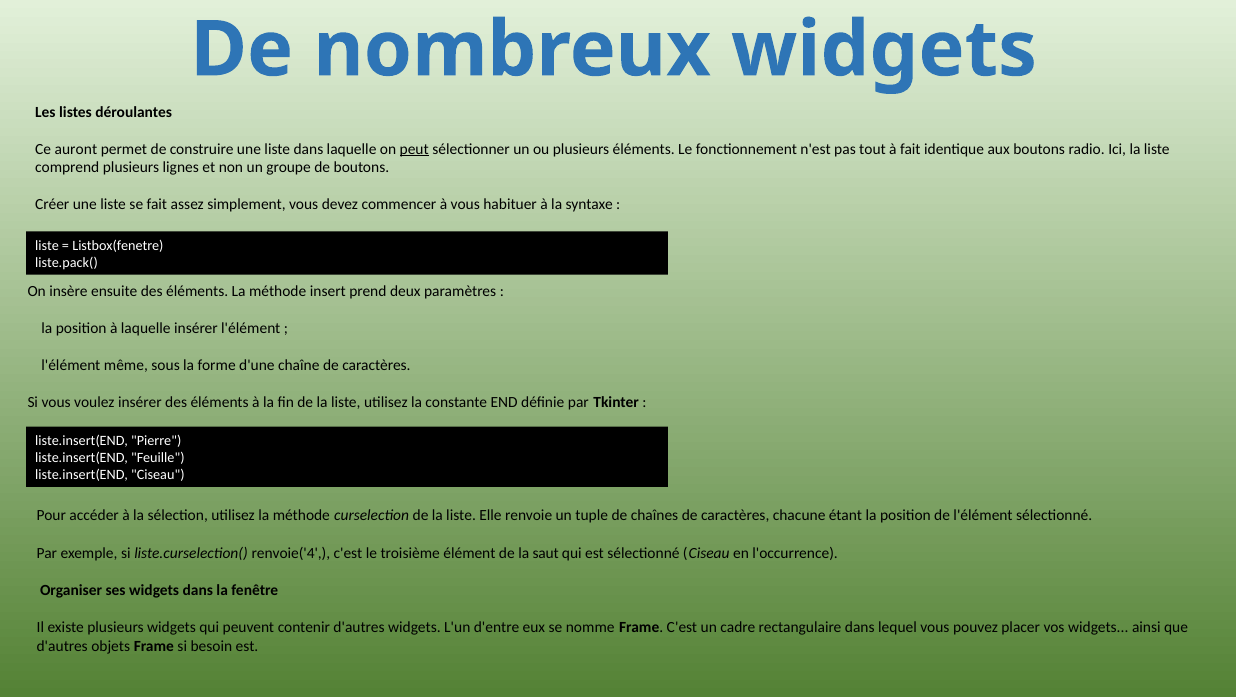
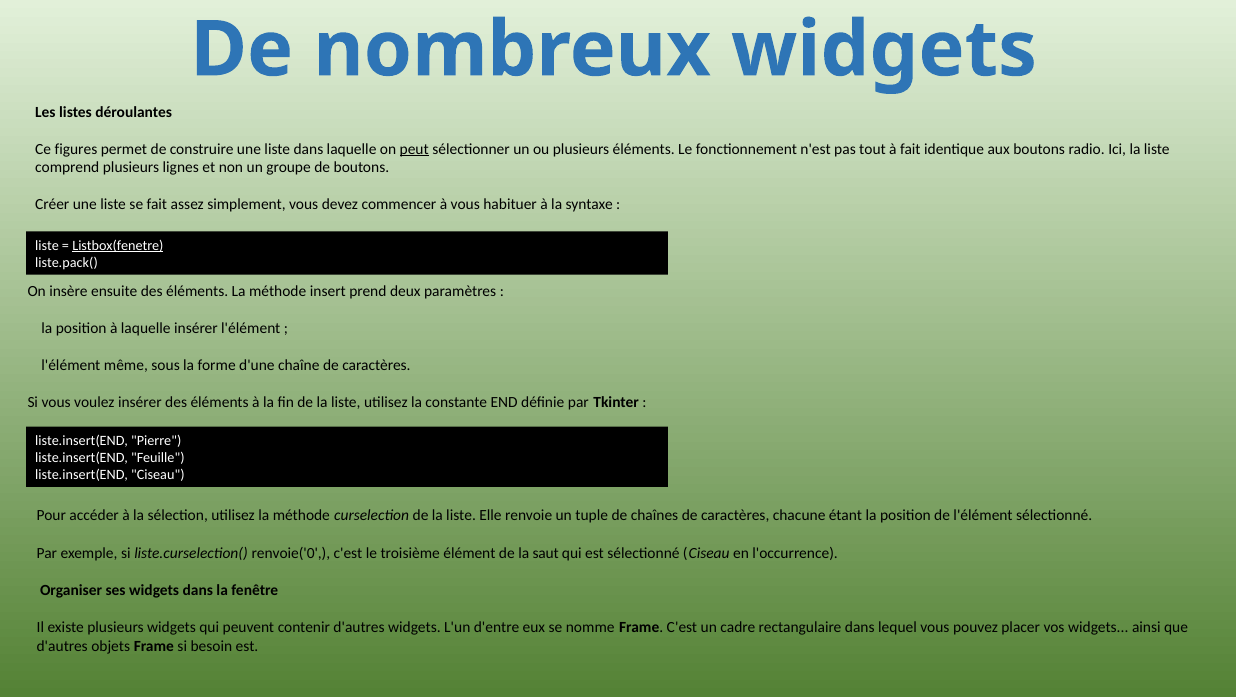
auront: auront -> figures (76, 149)
Listbox(fenetre underline: none -> present (118, 245)
renvoie('4: renvoie('4 -> renvoie('0 (291, 553)
